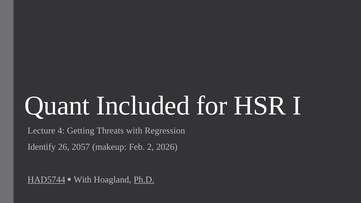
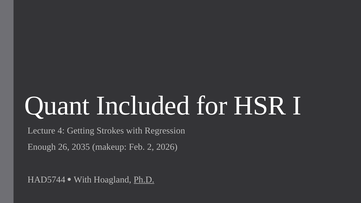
Threats: Threats -> Strokes (110, 131)
Identify: Identify -> Enough (42, 147)
2057: 2057 -> 2035 (81, 147)
HAD5744 underline: present -> none (46, 180)
